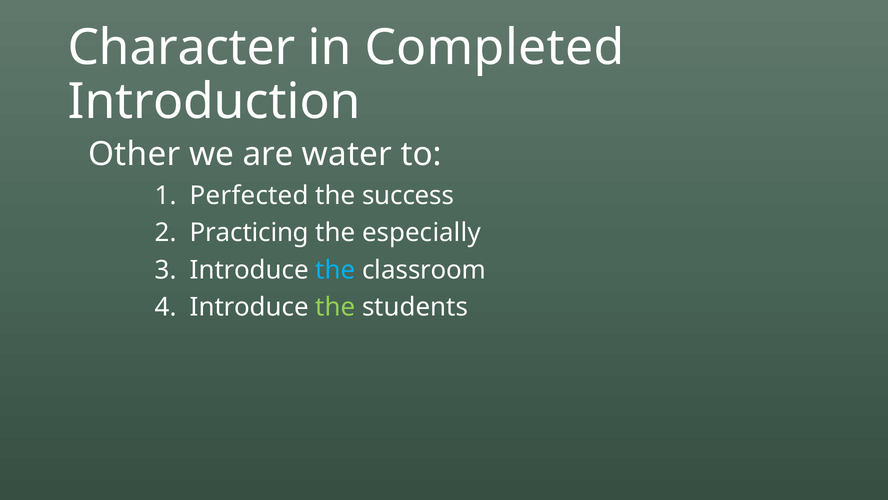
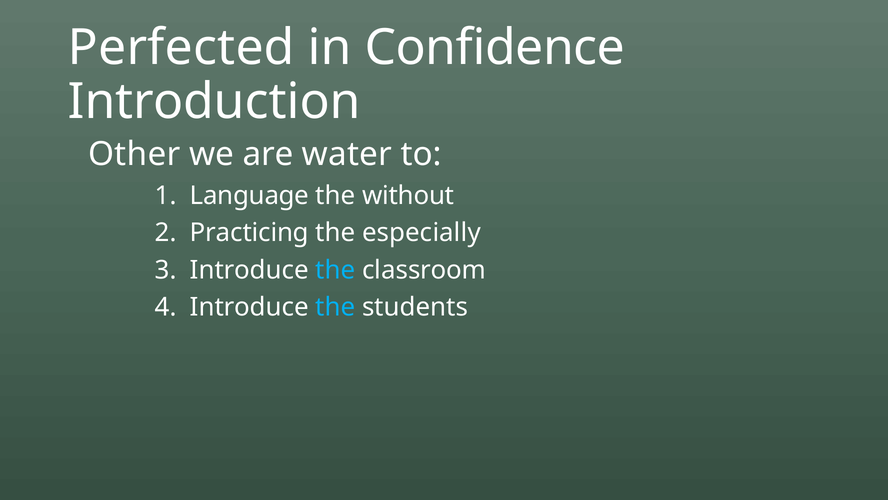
Character: Character -> Perfected (181, 48)
Completed: Completed -> Confidence (495, 48)
Perfected: Perfected -> Language (249, 195)
success: success -> without (408, 195)
the colour: light green -> light blue (335, 307)
